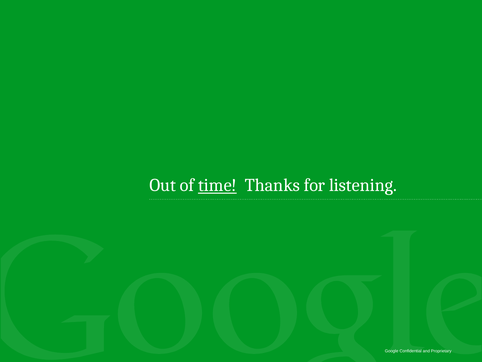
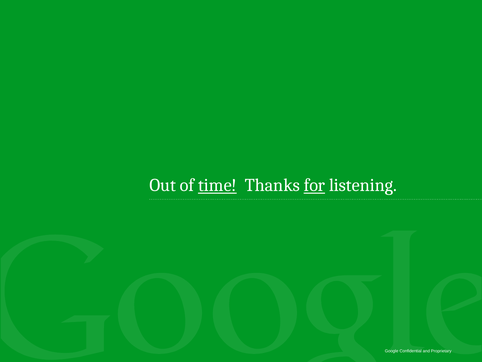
for underline: none -> present (314, 185)
